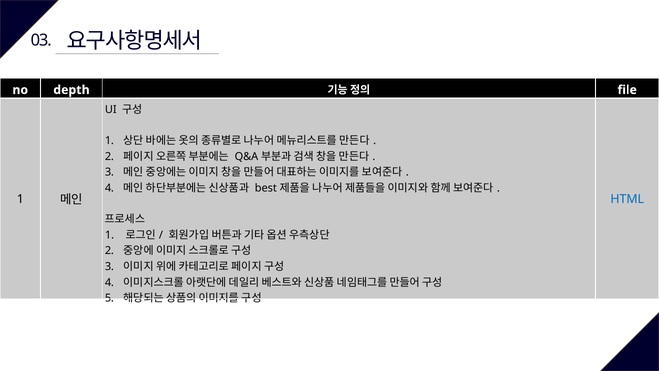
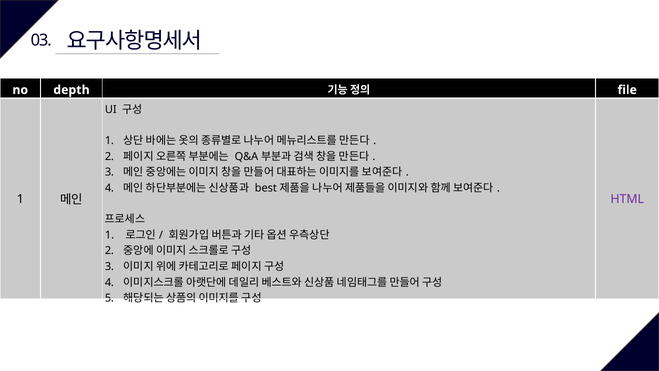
HTML colour: blue -> purple (627, 199)
